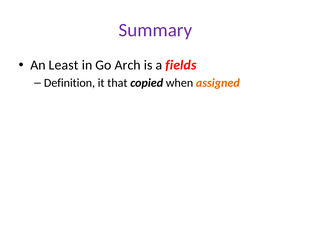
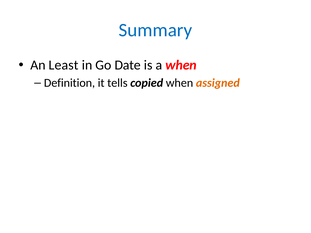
Summary colour: purple -> blue (155, 30)
Arch: Arch -> Date (128, 65)
a fields: fields -> when (181, 65)
that: that -> tells (117, 83)
